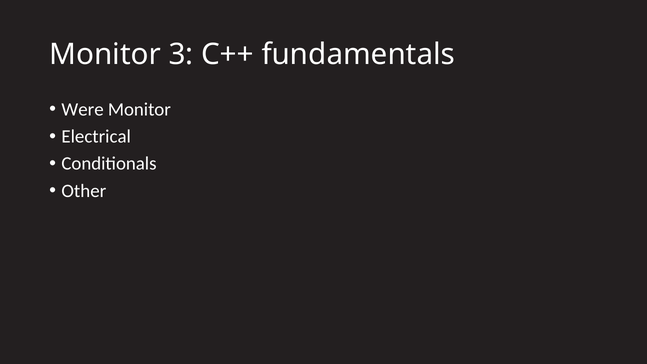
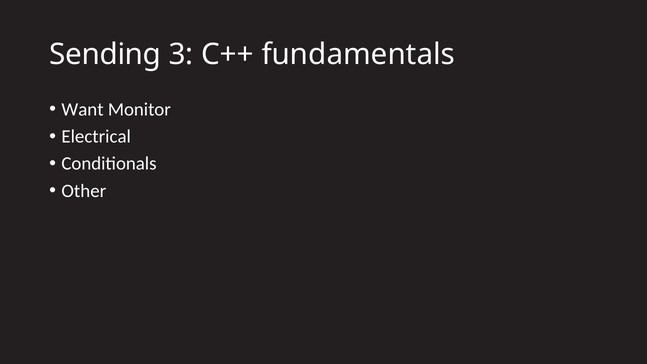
Monitor: Monitor -> Sending (105, 54)
Were: Were -> Want (83, 109)
